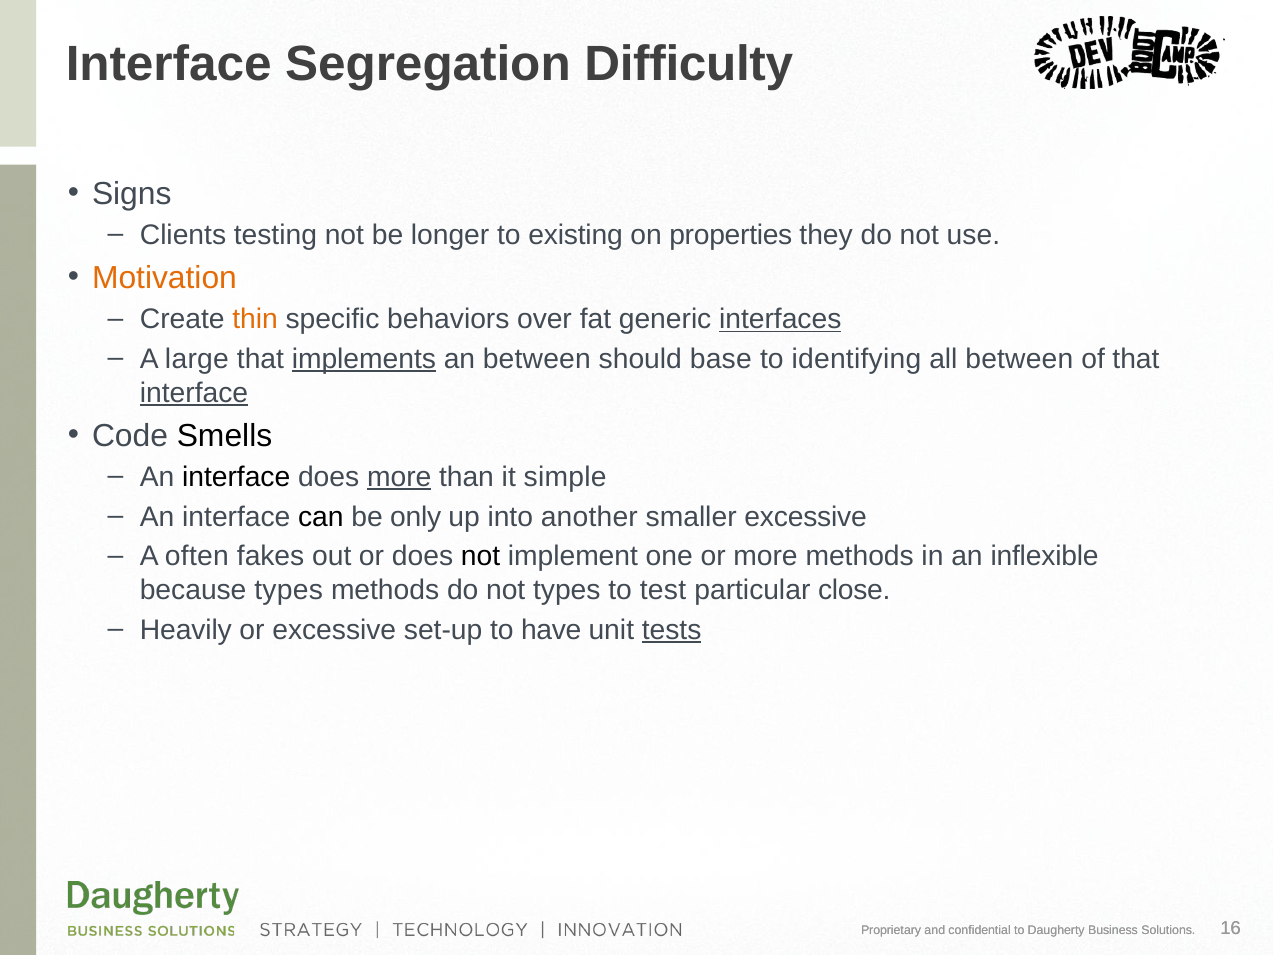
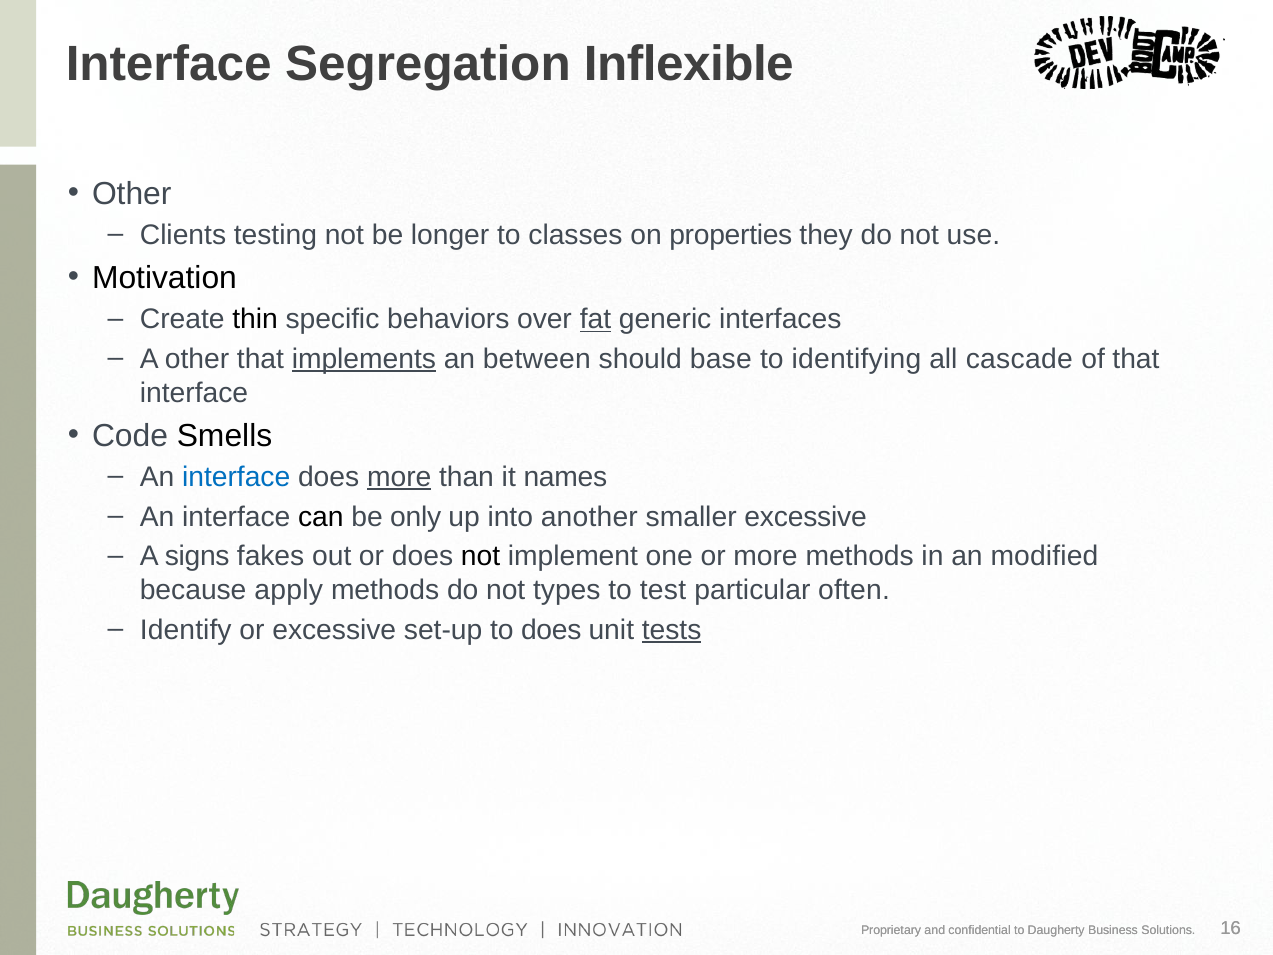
Difficulty: Difficulty -> Inflexible (689, 64)
Signs: Signs -> Other (132, 194)
existing: existing -> classes (575, 235)
Motivation colour: orange -> black (164, 278)
thin colour: orange -> black (255, 319)
fat underline: none -> present (596, 319)
interfaces underline: present -> none (780, 319)
A large: large -> other (197, 359)
all between: between -> cascade (1019, 359)
interface underline: present -> none (194, 393)
interface colour: black -> blue (236, 477)
simple: simple -> names (565, 477)
often: often -> signs (197, 556)
inflexible: inflexible -> modified (1044, 556)
because types: types -> apply (289, 590)
close: close -> often (854, 590)
Heavily: Heavily -> Identify (186, 630)
to have: have -> does (551, 630)
